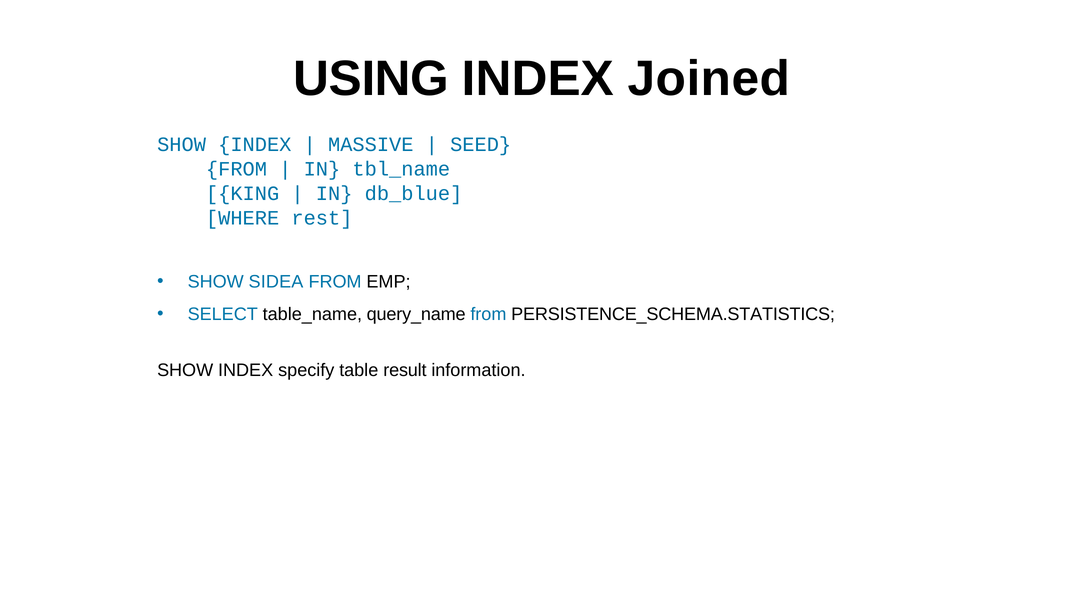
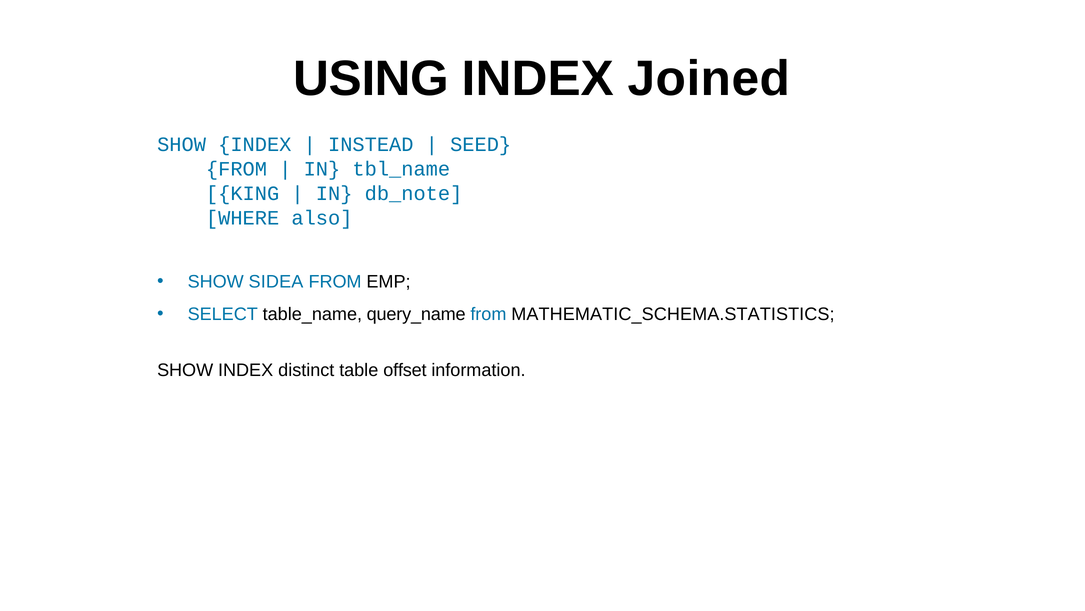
MASSIVE: MASSIVE -> INSTEAD (371, 144)
db_blue: db_blue -> db_note (414, 193)
rest: rest -> also (322, 218)
PERSISTENCE_SCHEMA.STATISTICS: PERSISTENCE_SCHEMA.STATISTICS -> MATHEMATIC_SCHEMA.STATISTICS (673, 314)
specify: specify -> distinct (306, 370)
result: result -> offset (405, 370)
